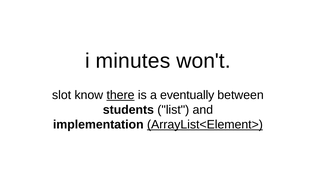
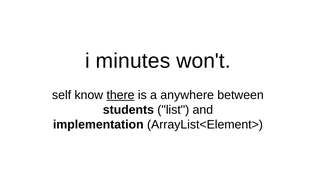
slot: slot -> self (62, 95)
eventually: eventually -> anywhere (187, 95)
ArrayList<Element> underline: present -> none (205, 124)
